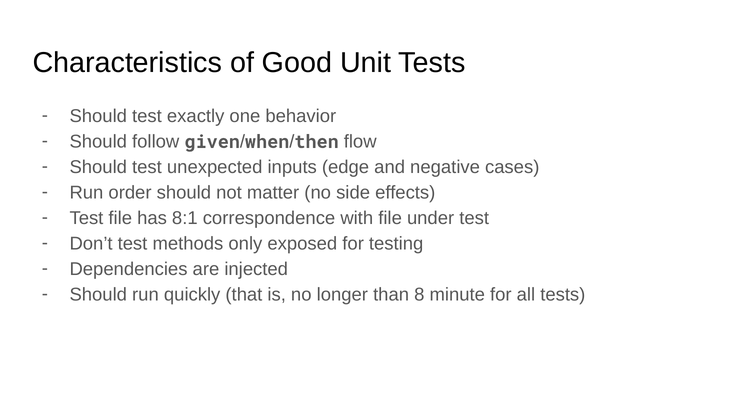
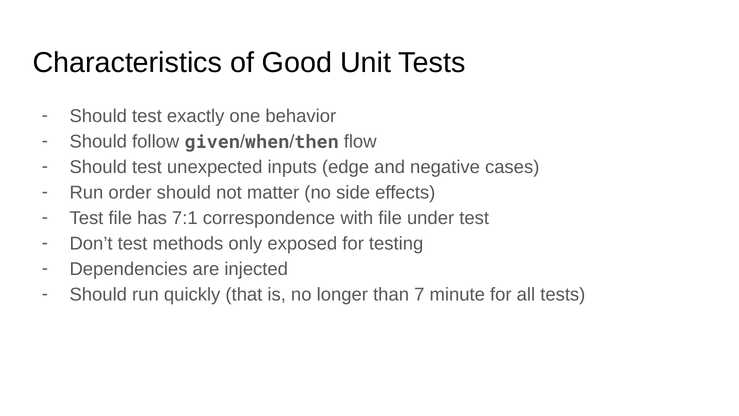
8:1: 8:1 -> 7:1 (185, 218)
8: 8 -> 7 (419, 295)
